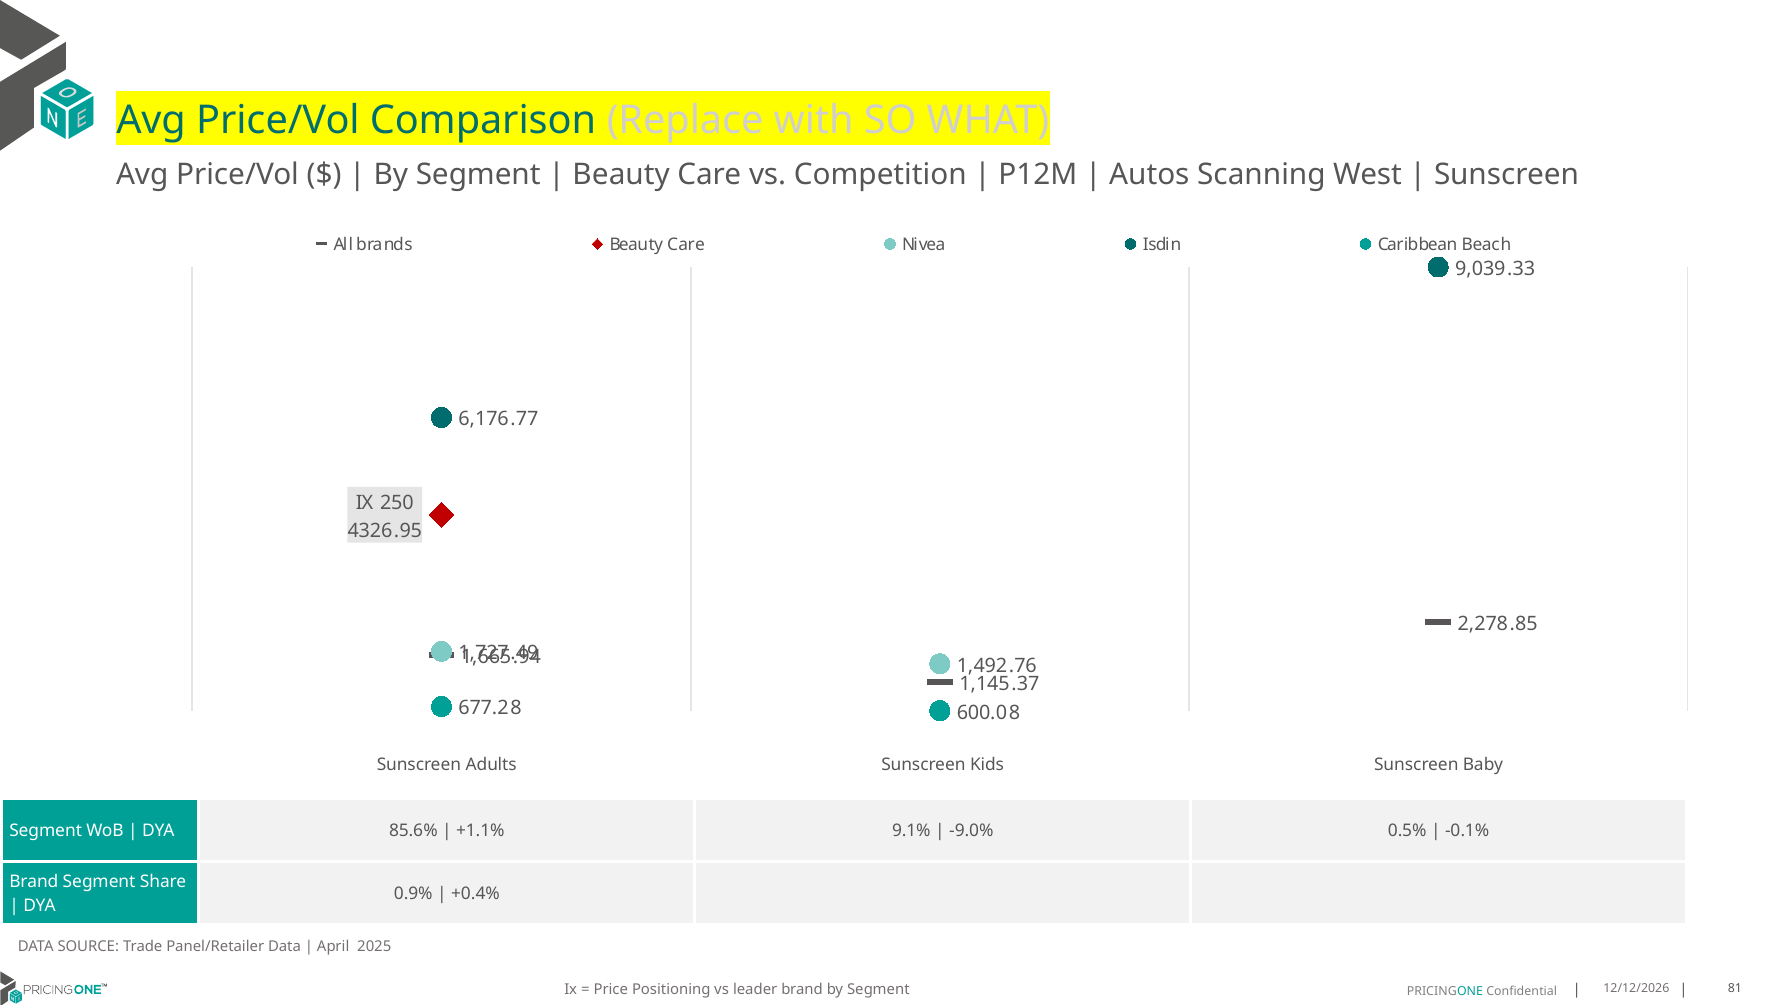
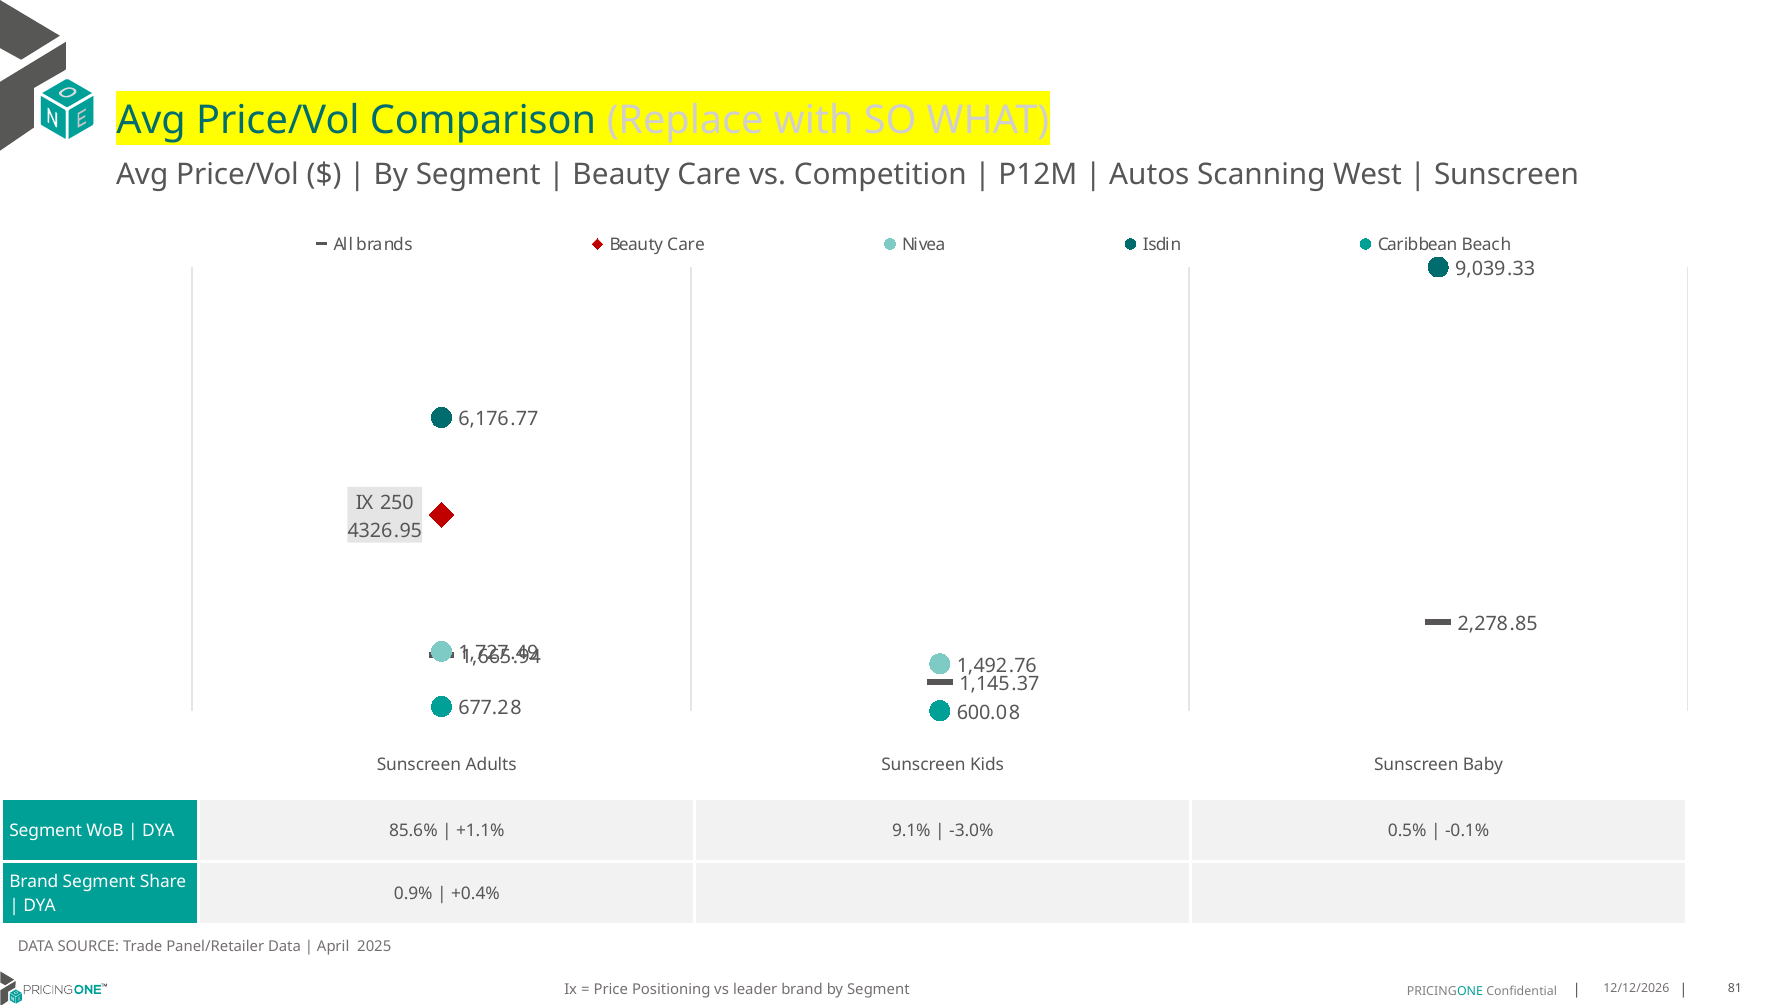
-9.0%: -9.0% -> -3.0% (971, 830)
